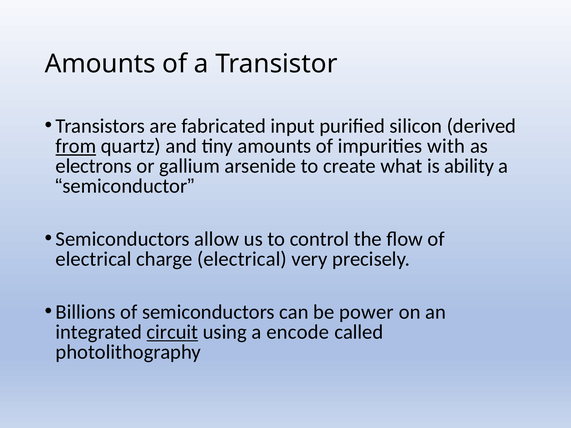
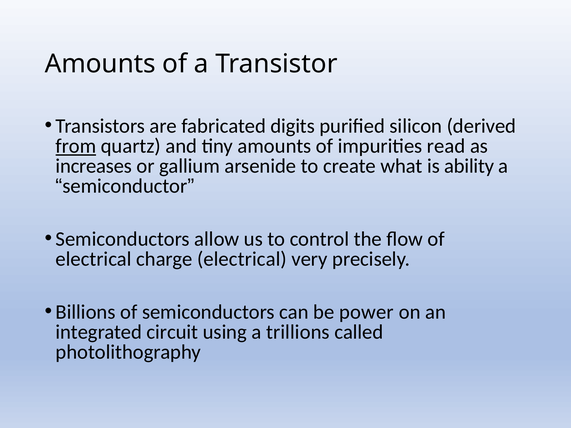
input: input -> digits (293, 126)
with: with -> read (446, 146)
electrons: electrons -> increases (94, 166)
circuit underline: present -> none (172, 332)
encode: encode -> trillions (298, 332)
